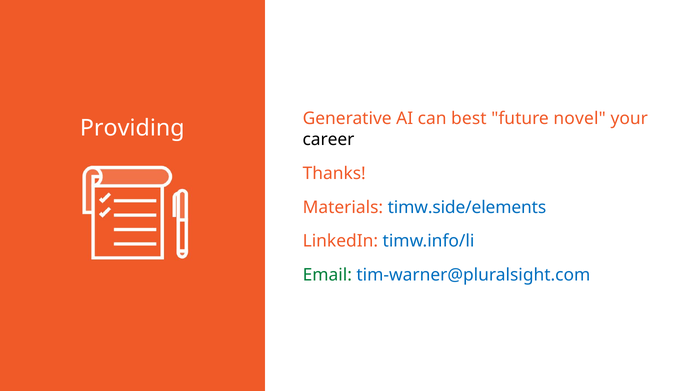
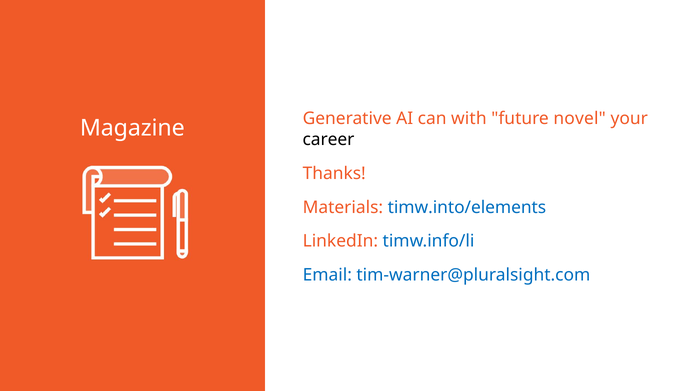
Providing: Providing -> Magazine (132, 128)
best: best -> with (469, 119)
timw.side/elements: timw.side/elements -> timw.into/elements (467, 208)
Email colour: green -> blue (327, 275)
